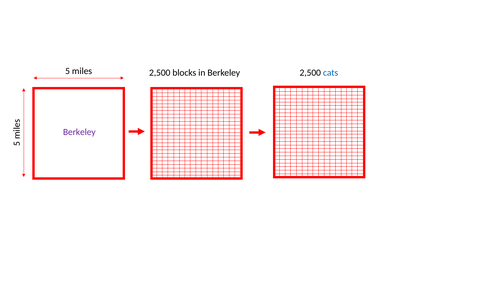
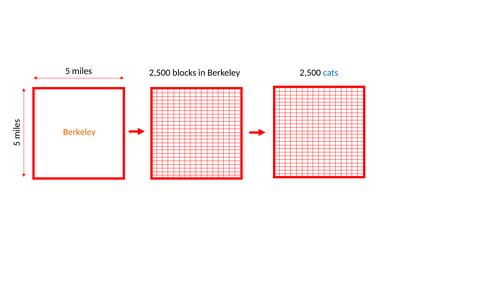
Berkeley colour: purple -> orange (79, 132)
